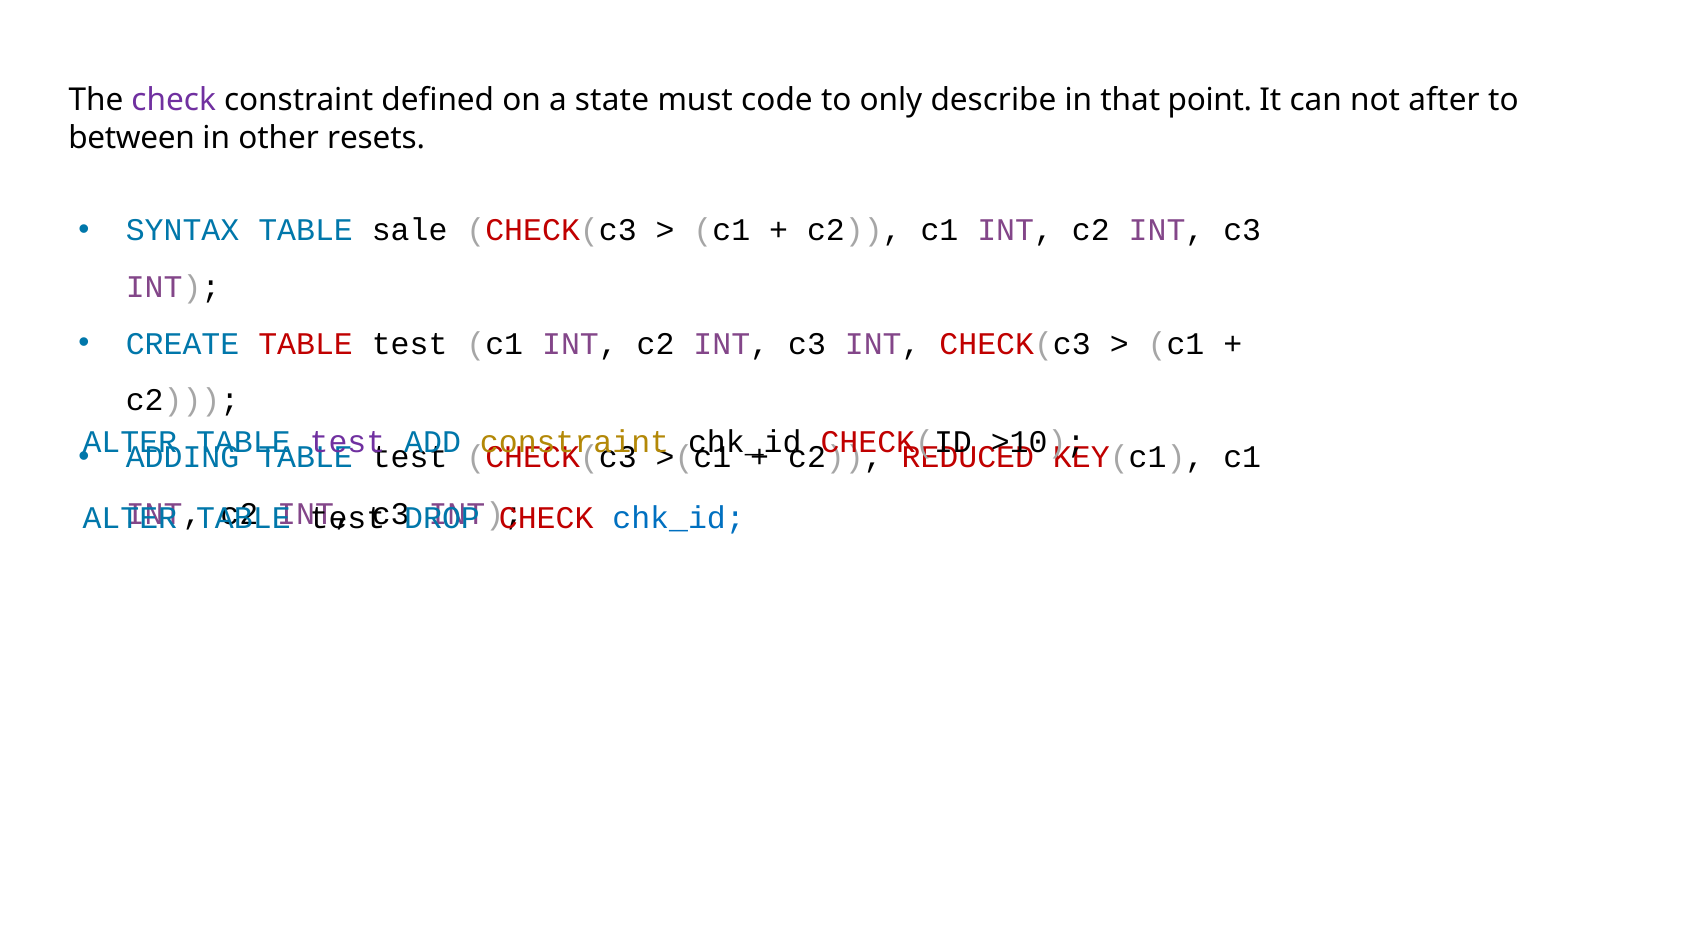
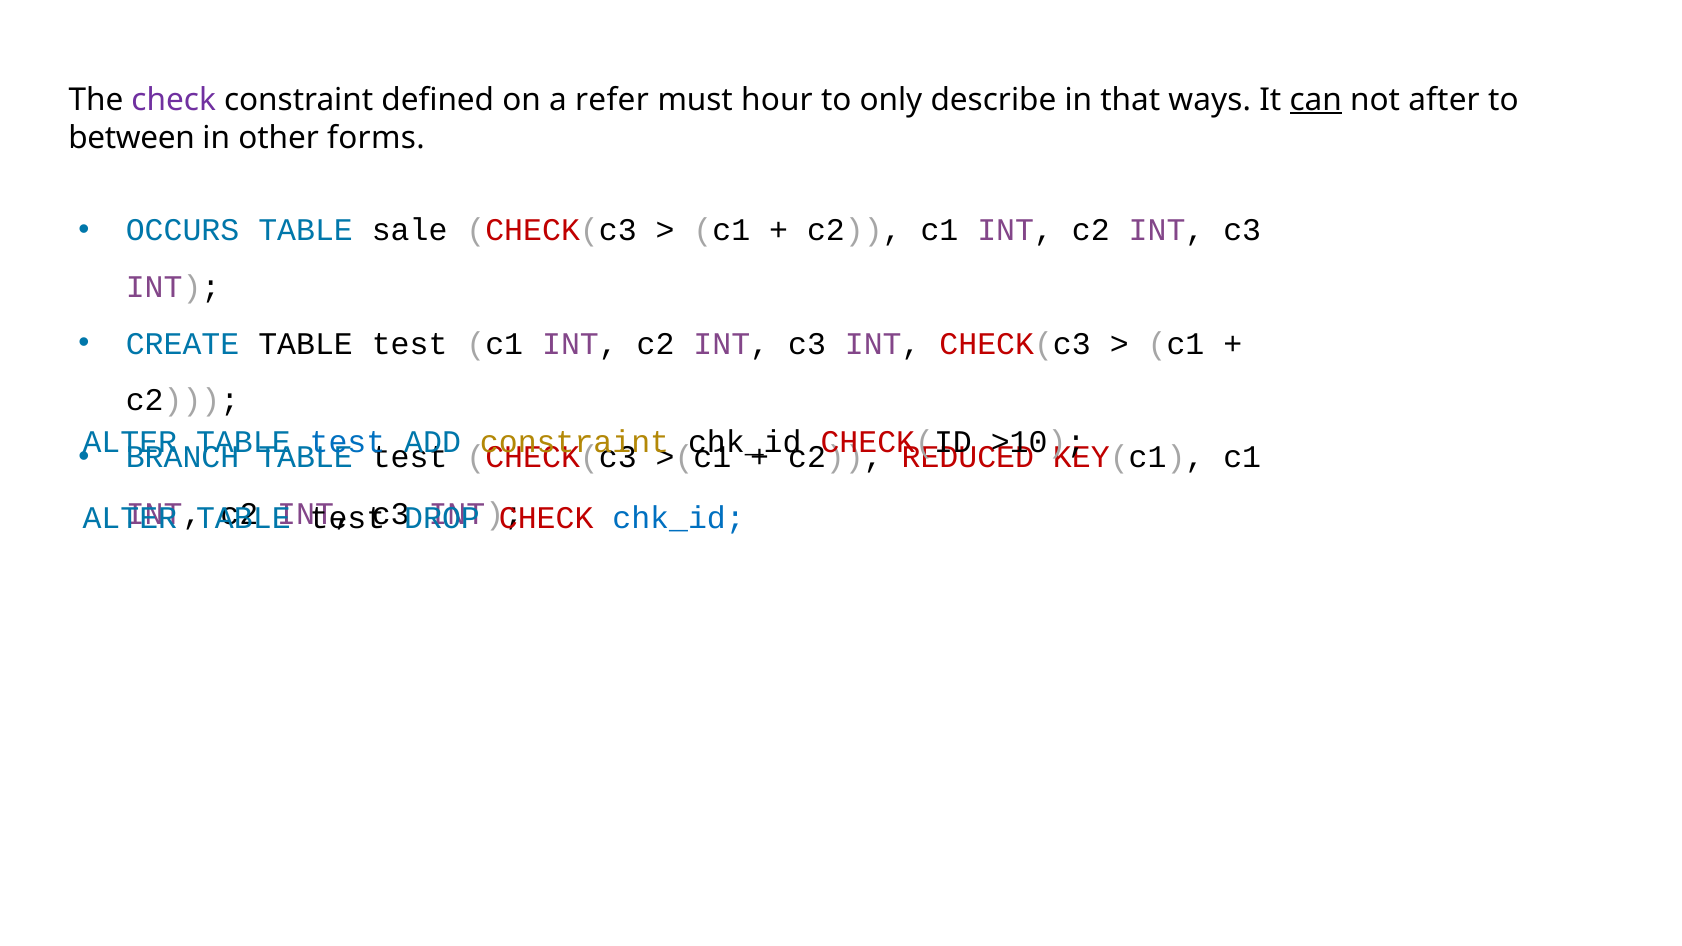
state: state -> refer (612, 100)
code: code -> hour (777, 100)
point: point -> ways (1210, 100)
can underline: none -> present (1316, 100)
resets: resets -> forms (376, 138)
SYNTAX: SYNTAX -> OCCURS (183, 230)
TABLE colour: red -> black (306, 344)
test colour: purple -> blue (347, 442)
ADDING: ADDING -> BRANCH (183, 457)
